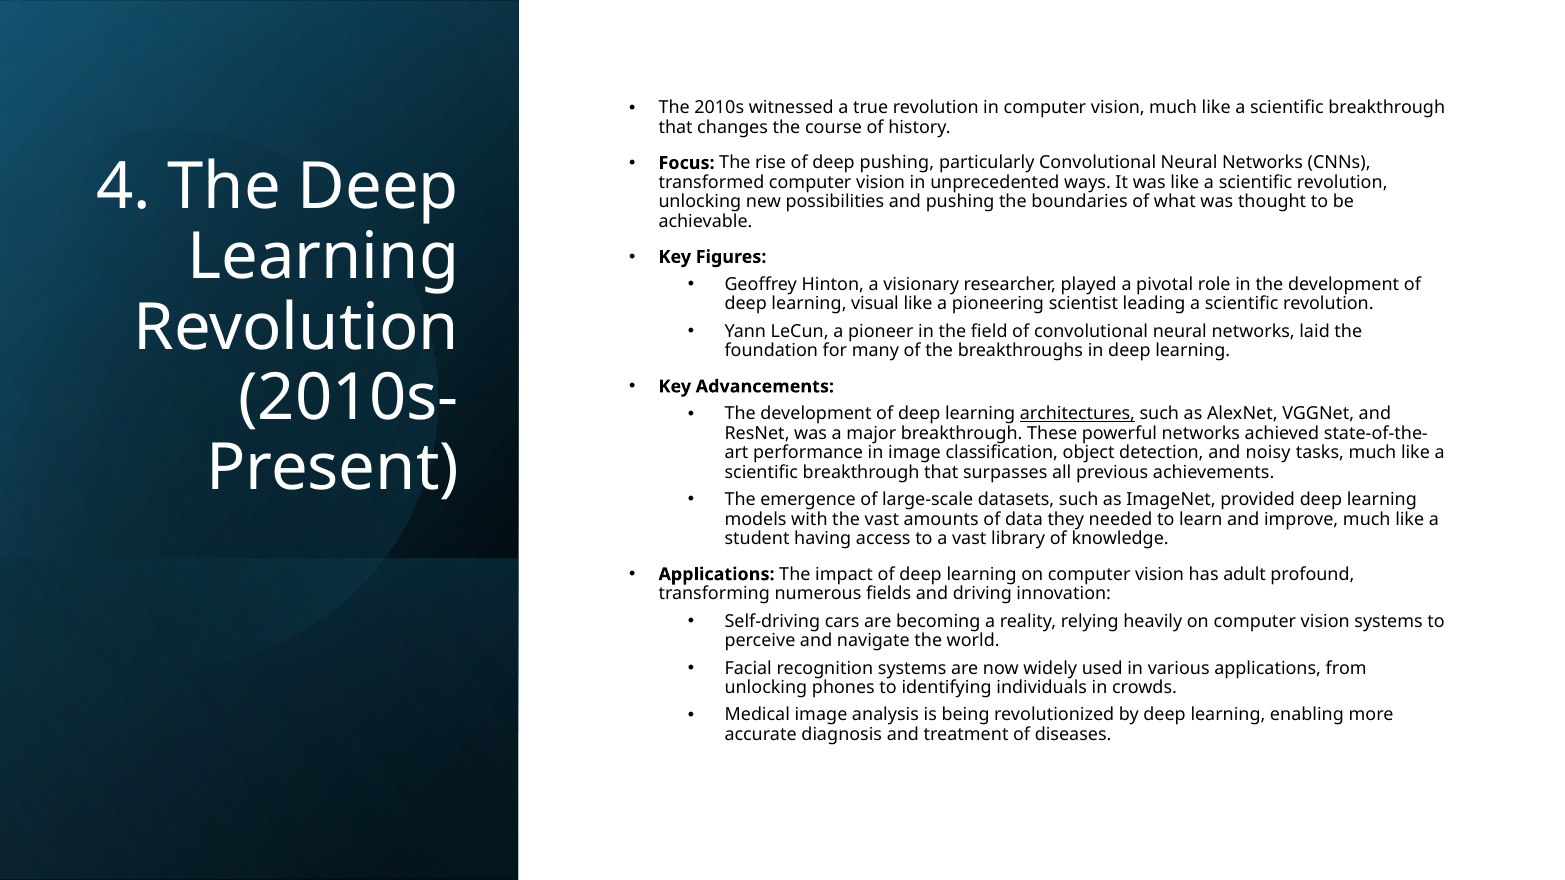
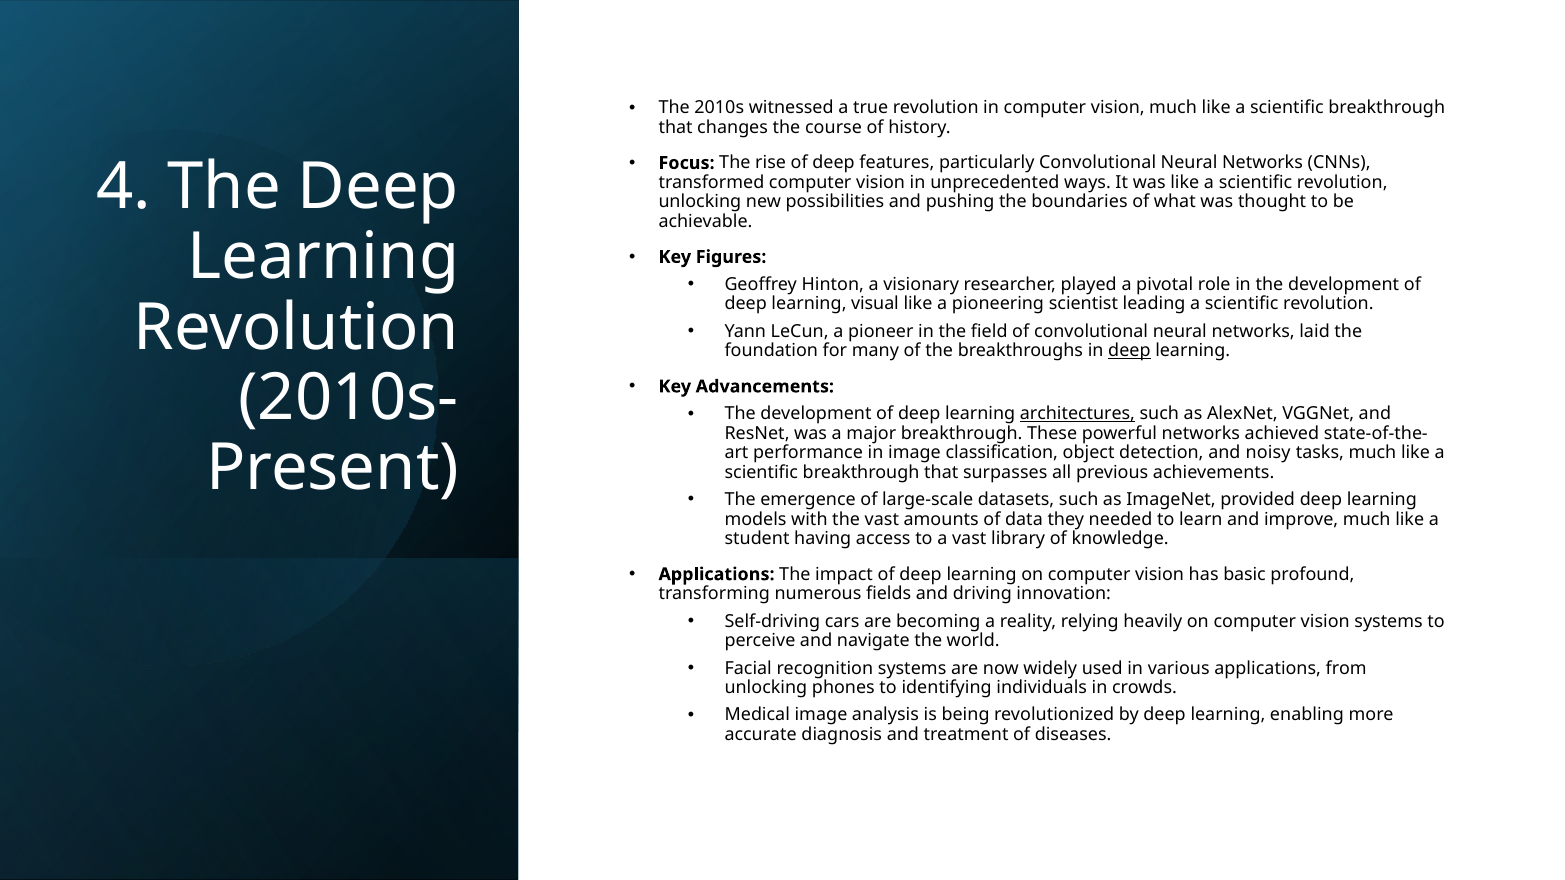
deep pushing: pushing -> features (897, 163)
deep underline: none -> present (1129, 351)
adult: adult -> basic (1245, 574)
